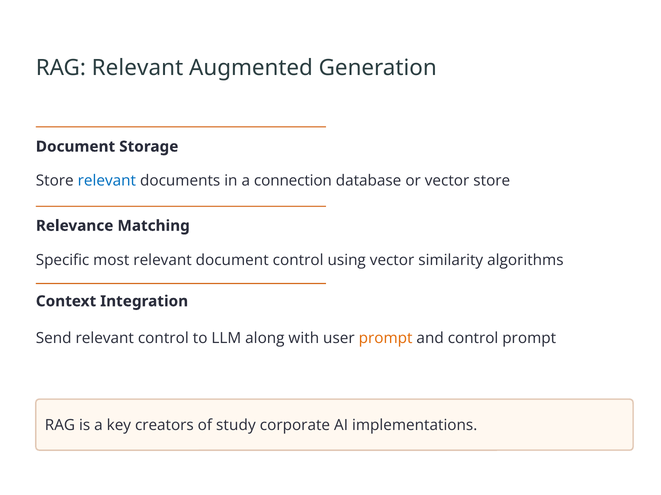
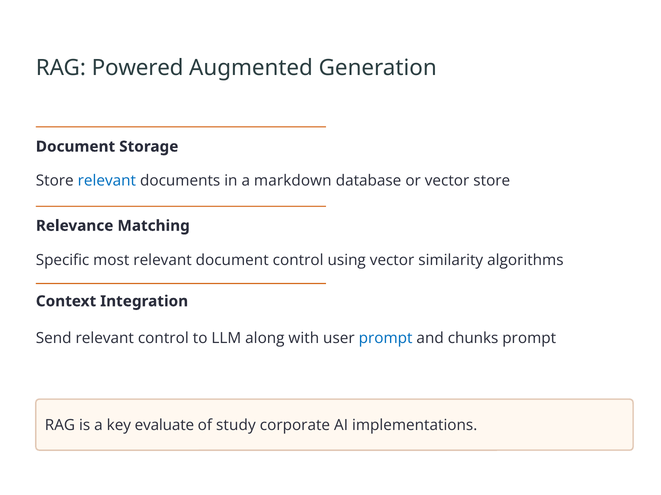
RAG Relevant: Relevant -> Powered (138, 68)
connection: connection -> markdown (293, 181)
prompt colour: orange -> blue (386, 339)
and control: control -> chunks (473, 339)
creators: creators -> evaluate (164, 426)
